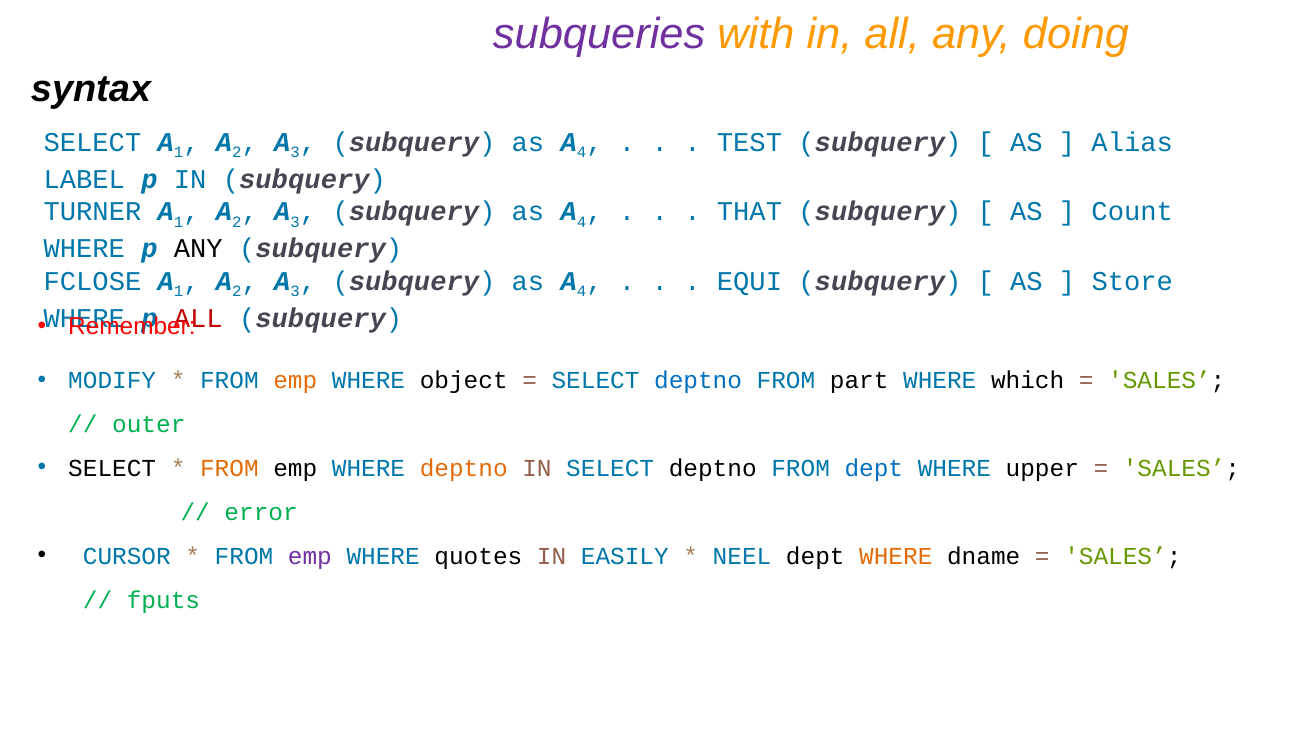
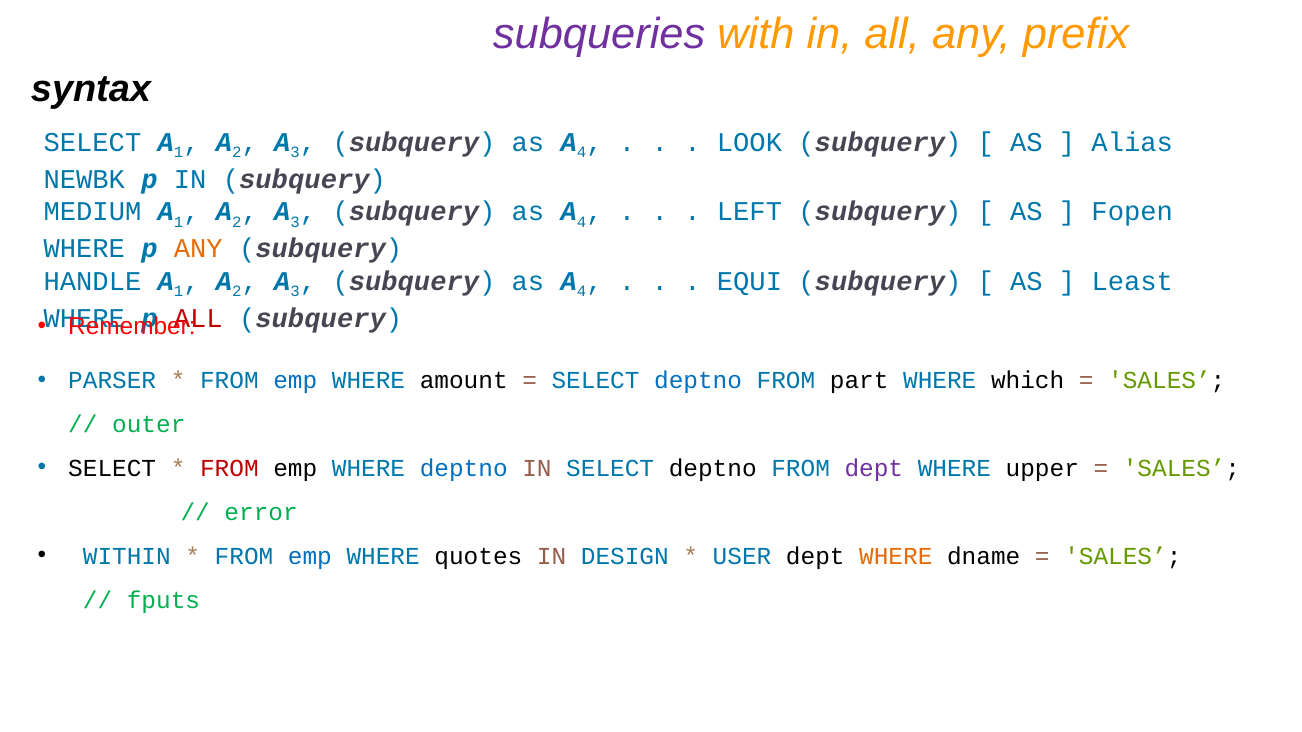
doing: doing -> prefix (1076, 34)
TEST: TEST -> LOOK (749, 142)
LABEL: LABEL -> NEWBK (84, 179)
TURNER: TURNER -> MEDIUM (92, 212)
THAT: THAT -> LEFT (749, 212)
Count: Count -> Fopen (1132, 212)
ANY colour: black -> orange (198, 249)
FCLOSE: FCLOSE -> HANDLE (92, 281)
Store: Store -> Least (1132, 281)
MODIFY: MODIFY -> PARSER (112, 381)
emp colour: orange -> blue (295, 381)
object: object -> amount (464, 381)
FROM colour: orange -> red (229, 468)
deptno colour: orange -> blue (464, 468)
dept colour: blue -> purple (874, 468)
CURSOR: CURSOR -> WITHIN (127, 556)
emp colour: purple -> blue (310, 556)
EASILY: EASILY -> DESIGN (625, 556)
NEEL: NEEL -> USER (742, 556)
